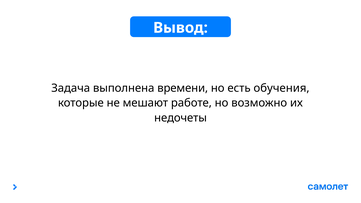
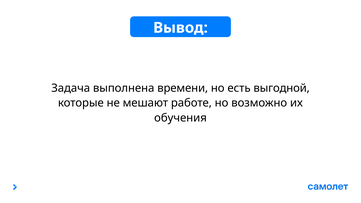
обучения: обучения -> выгодной (282, 88)
недочеты: недочеты -> обучения (180, 118)
